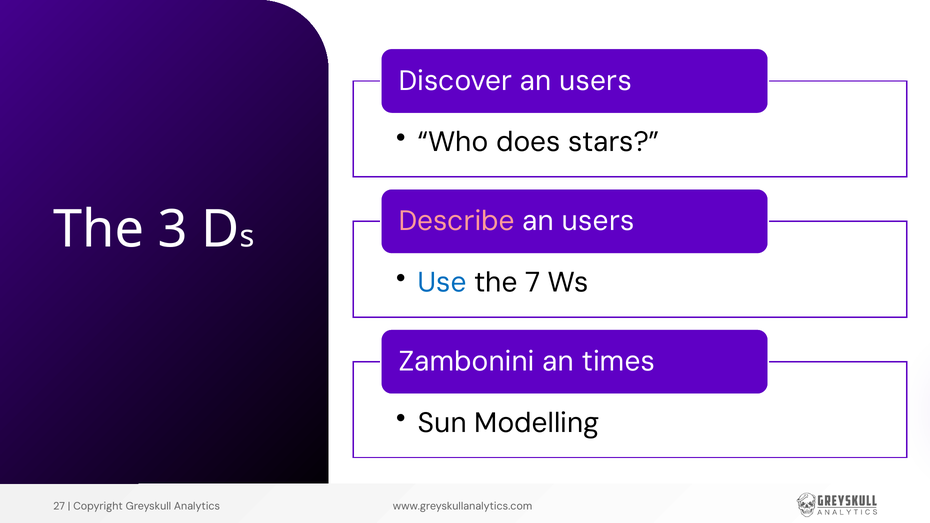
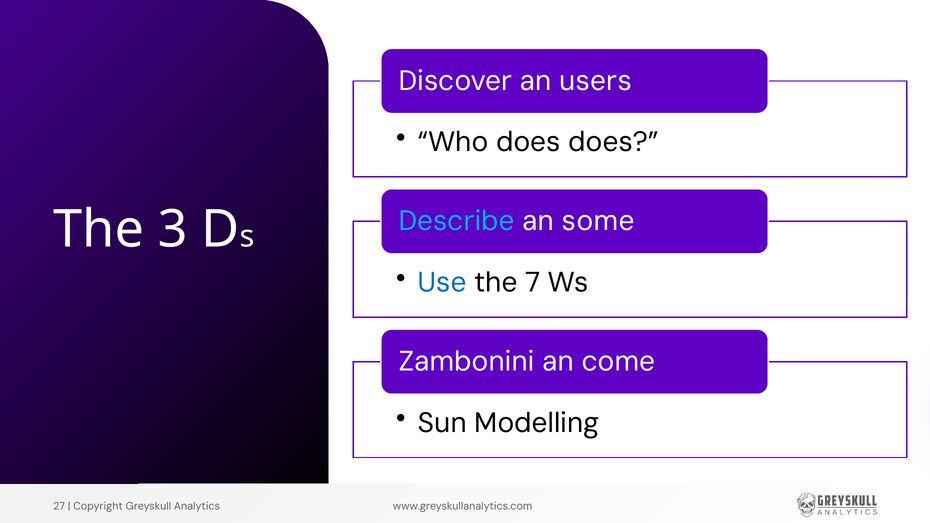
does stars: stars -> does (613, 142)
Describe colour: pink -> light blue (457, 221)
users: users -> some (598, 221)
times: times -> come (618, 362)
